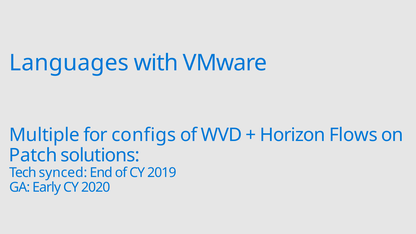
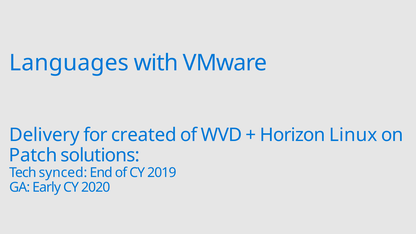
Multiple: Multiple -> Delivery (44, 135)
configs: configs -> created (144, 135)
Flows: Flows -> Linux (353, 135)
